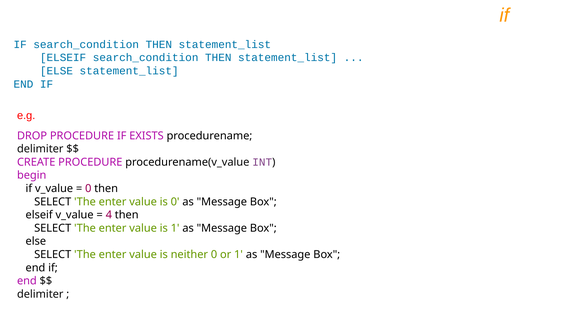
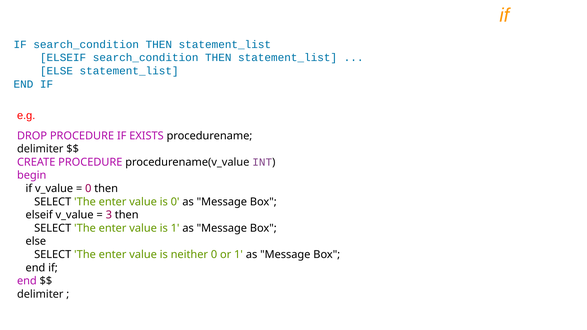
4: 4 -> 3 (109, 215)
